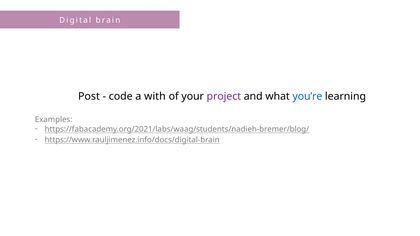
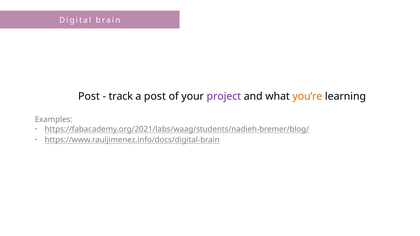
code: code -> track (121, 96)
a with: with -> post (155, 96)
you’re colour: blue -> orange (307, 96)
